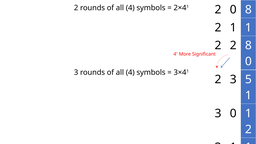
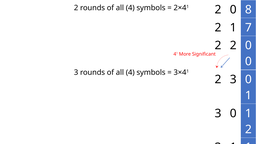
2 1 1: 1 -> 7 (248, 28)
2 2 8: 8 -> 0 (248, 45)
2 3 5: 5 -> 0 (248, 79)
